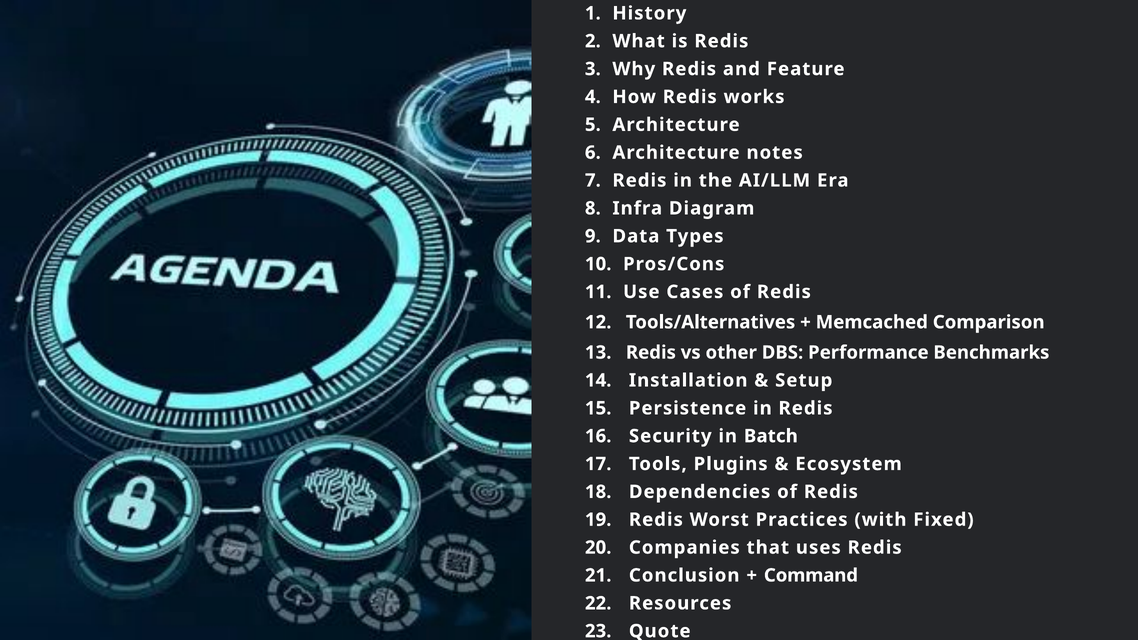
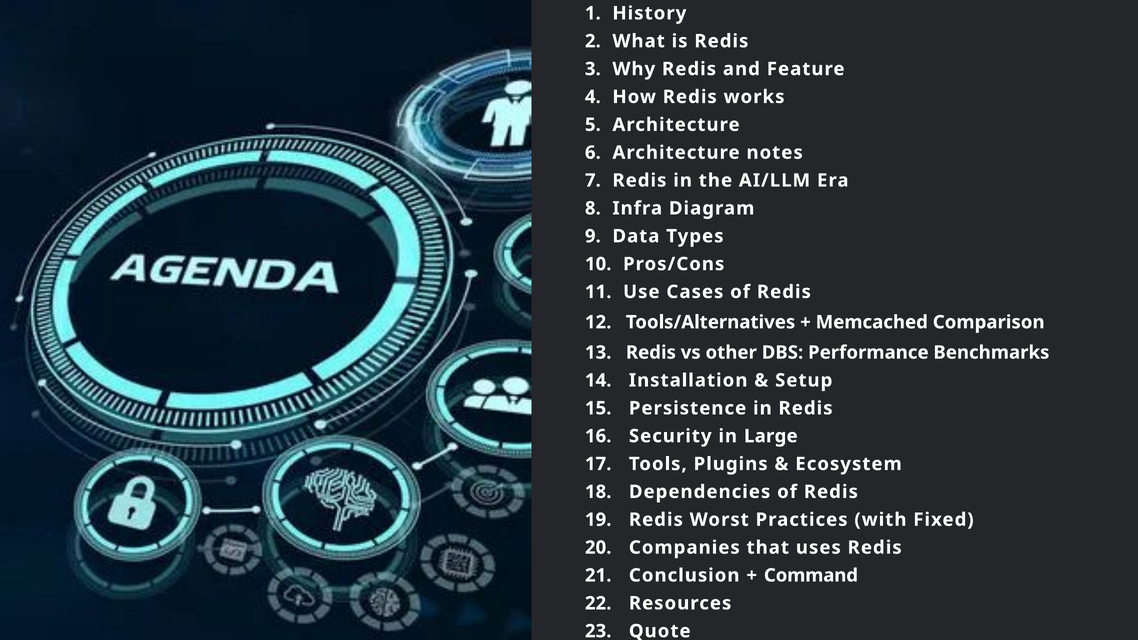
Batch: Batch -> Large (771, 436)
